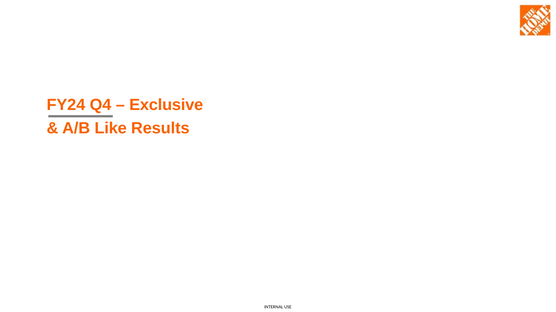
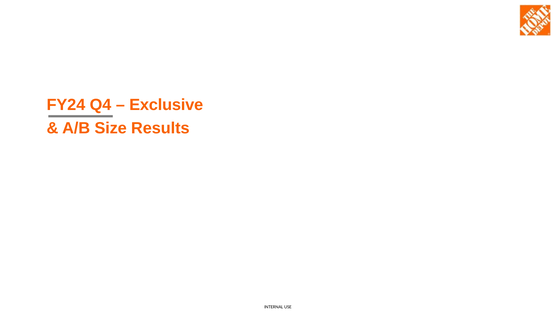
Like: Like -> Size (111, 128)
